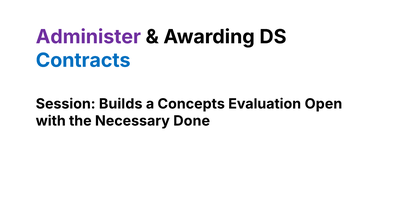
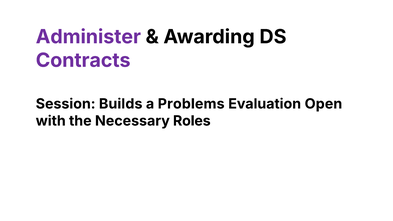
Contracts colour: blue -> purple (83, 60)
Concepts: Concepts -> Problems (191, 104)
Done: Done -> Roles (192, 121)
